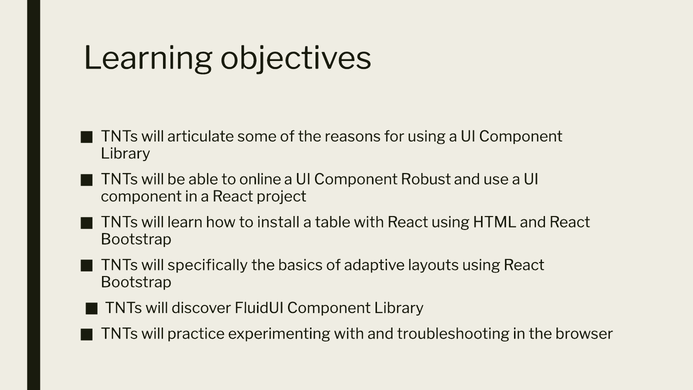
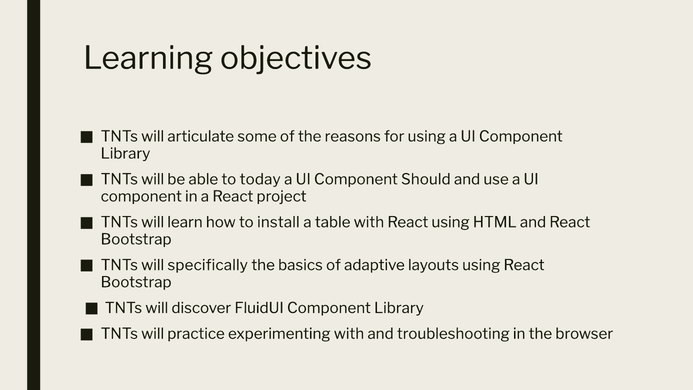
online: online -> today (260, 179)
Robust: Robust -> Should (426, 179)
